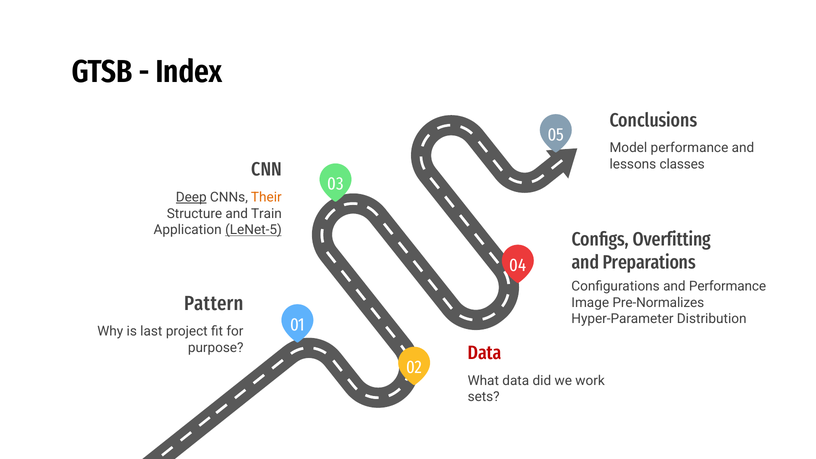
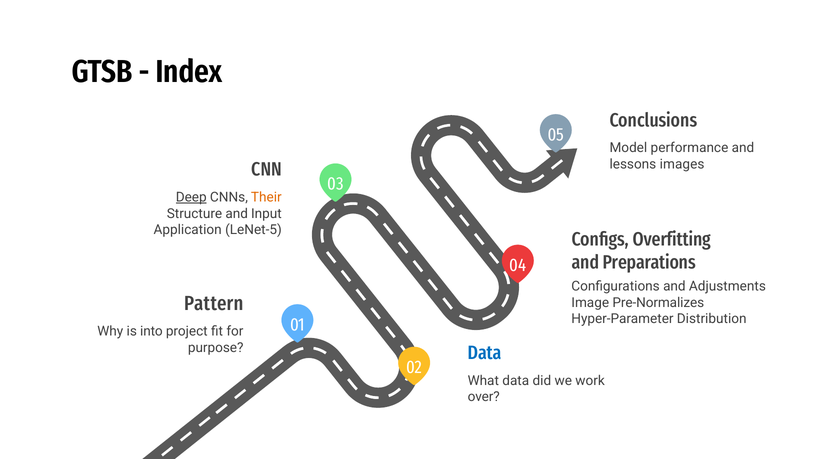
classes: classes -> images (682, 164)
Train: Train -> Input (266, 214)
LeNet-5 underline: present -> none (253, 230)
and Performance: Performance -> Adjustments (727, 286)
last: last -> into (151, 331)
Data colour: red -> blue (485, 353)
sets: sets -> over (484, 397)
